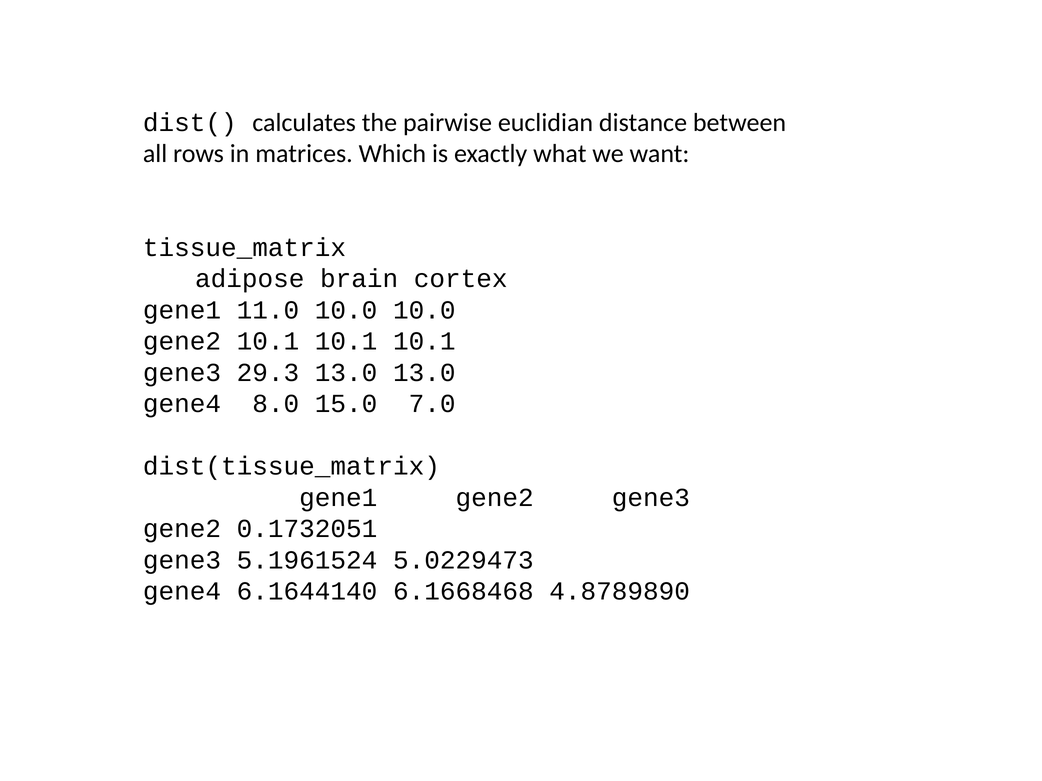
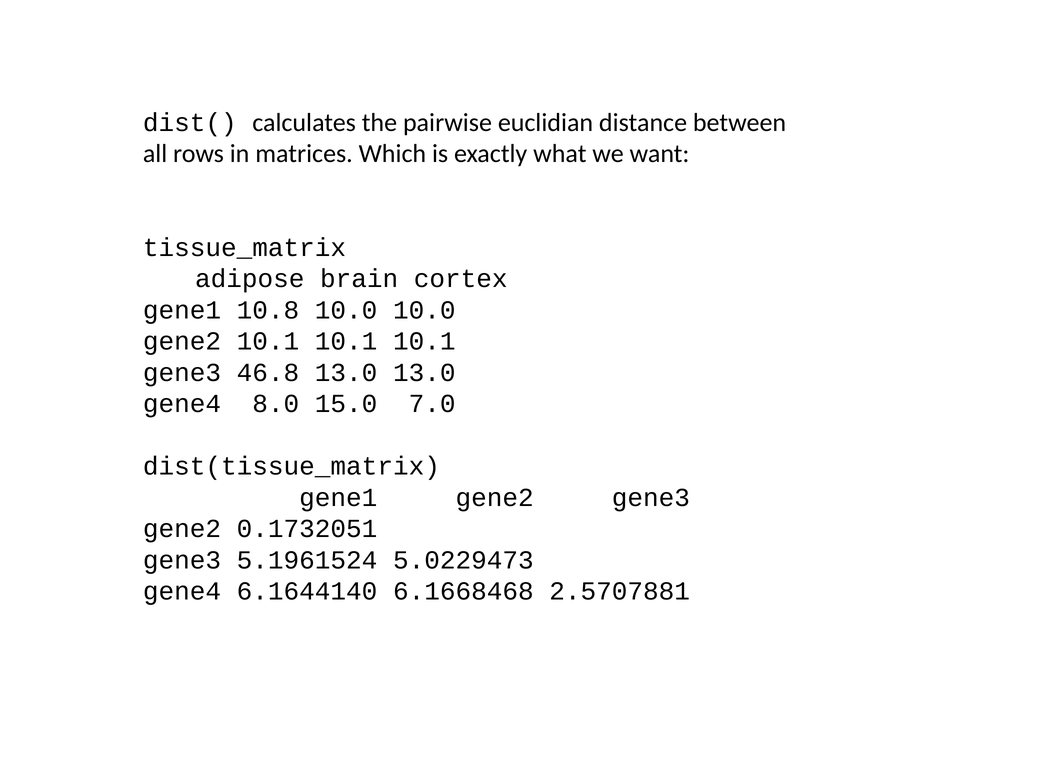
11.0: 11.0 -> 10.8 (268, 310)
29.3: 29.3 -> 46.8 (268, 373)
4.8789890: 4.8789890 -> 2.5707881 (620, 592)
